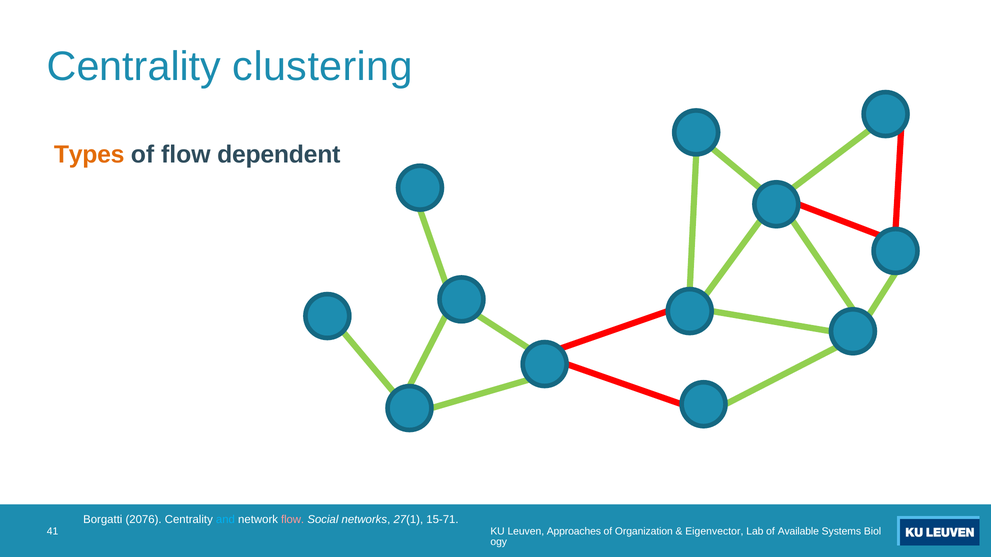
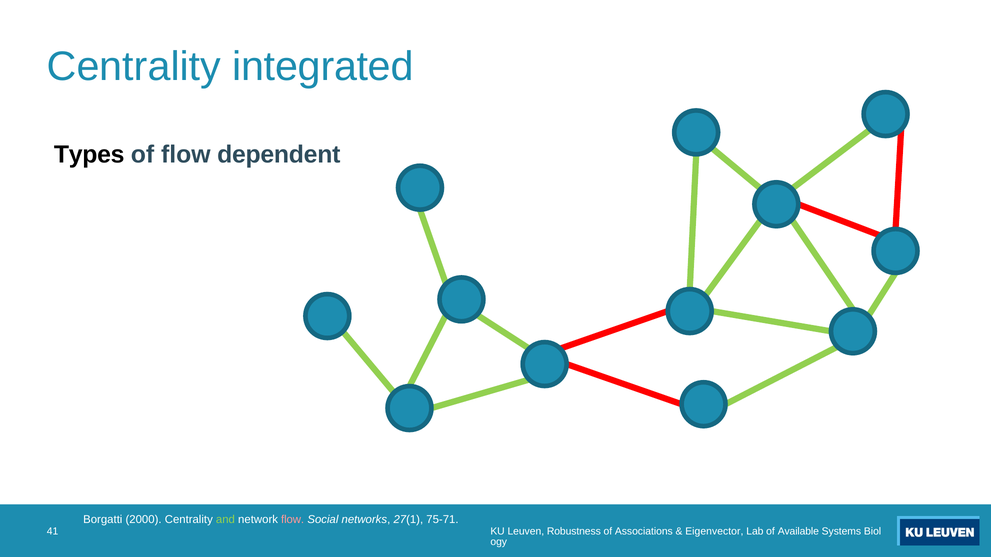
clustering: clustering -> integrated (323, 67)
Types colour: orange -> black (89, 155)
2076: 2076 -> 2000 (144, 520)
and colour: light blue -> light green (225, 520)
15-71: 15-71 -> 75-71 (442, 520)
Approaches: Approaches -> Robustness (574, 532)
Organization: Organization -> Associations (644, 532)
